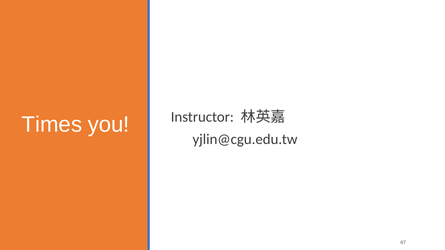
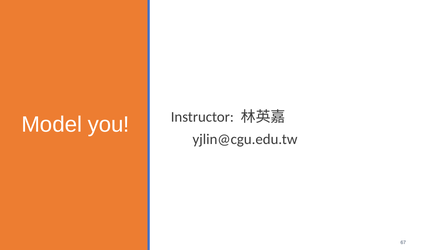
Times: Times -> Model (52, 125)
